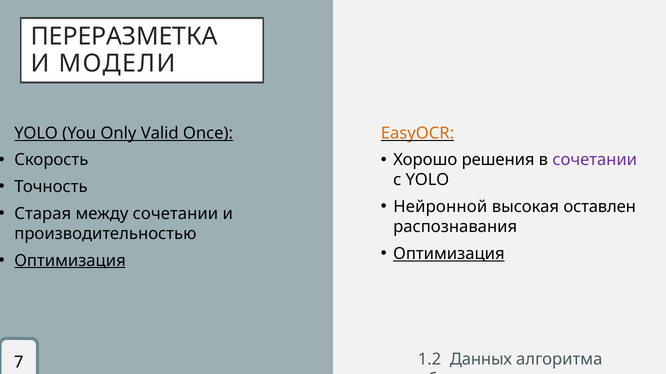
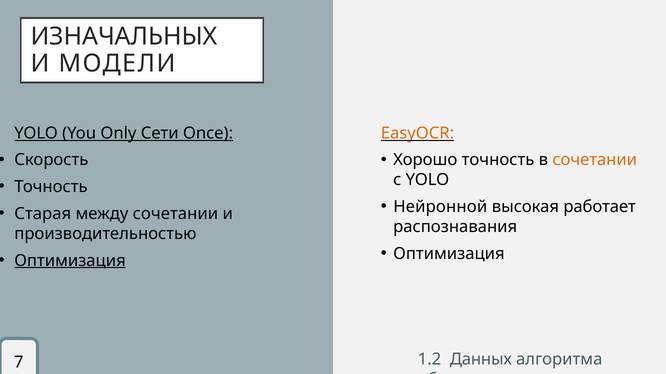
ПЕРЕРАЗМЕТКА: ПЕРЕРАЗМЕТКА -> ИЗНАЧАЛЬНЫХ (124, 37)
Valid: Valid -> Сети (160, 133)
Хорошо решения: решения -> точность (498, 160)
сочетании colour: purple -> orange (595, 160)
оставлен: оставлен -> работает (600, 207)
Оптимизация underline: present -> none (449, 254)
